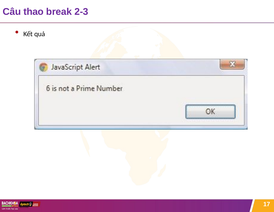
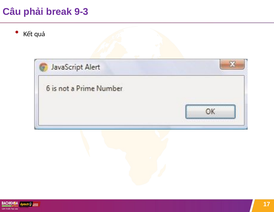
thao: thao -> phải (34, 12)
2-3: 2-3 -> 9-3 (81, 12)
